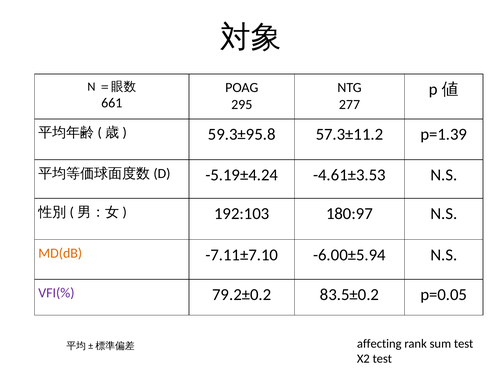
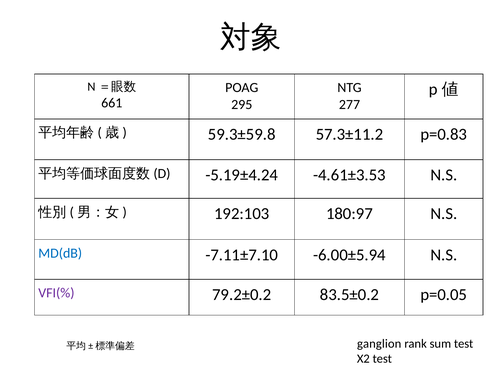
59.3±95.8: 59.3±95.8 -> 59.3±59.8 (242, 135)
p=1.39: p=1.39 -> p=0.83 (444, 135)
MD(dB colour: orange -> blue (60, 254)
affecting: affecting -> ganglion (379, 344)
